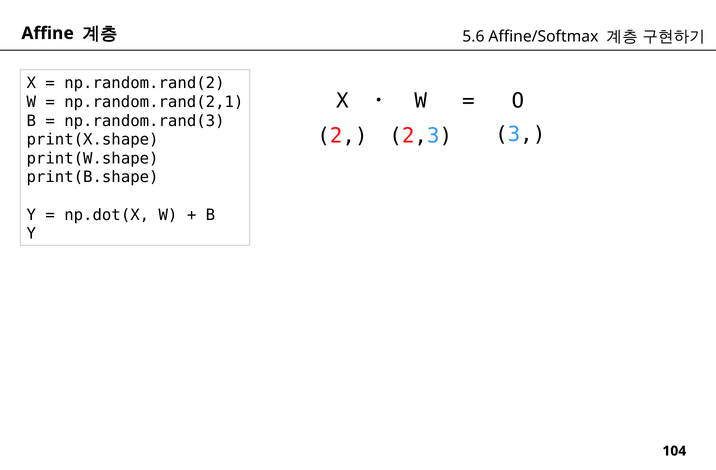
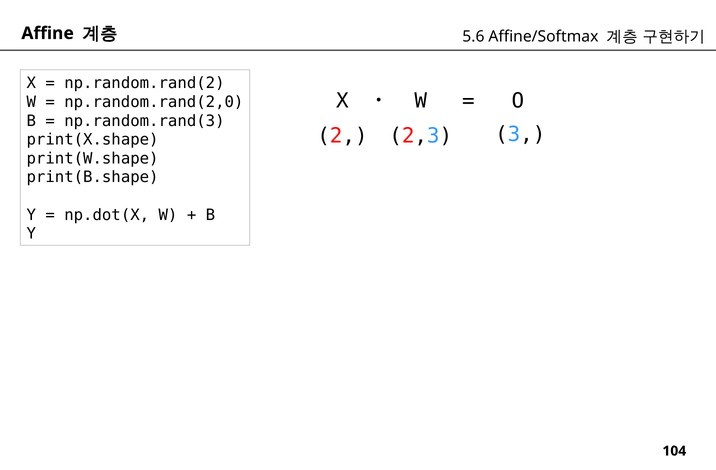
np.random.rand(2,1: np.random.rand(2,1 -> np.random.rand(2,0 (154, 102)
